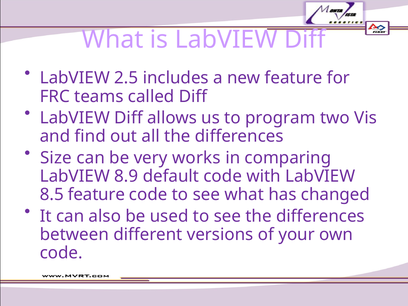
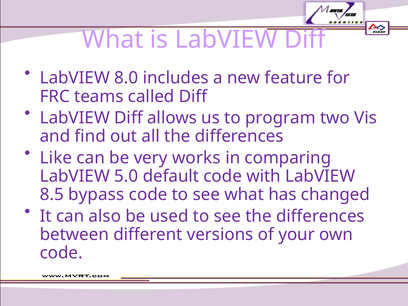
2.5: 2.5 -> 8.0 (126, 78)
Size: Size -> Like (56, 158)
8.9: 8.9 -> 5.0 (126, 176)
8.5 feature: feature -> bypass (96, 195)
